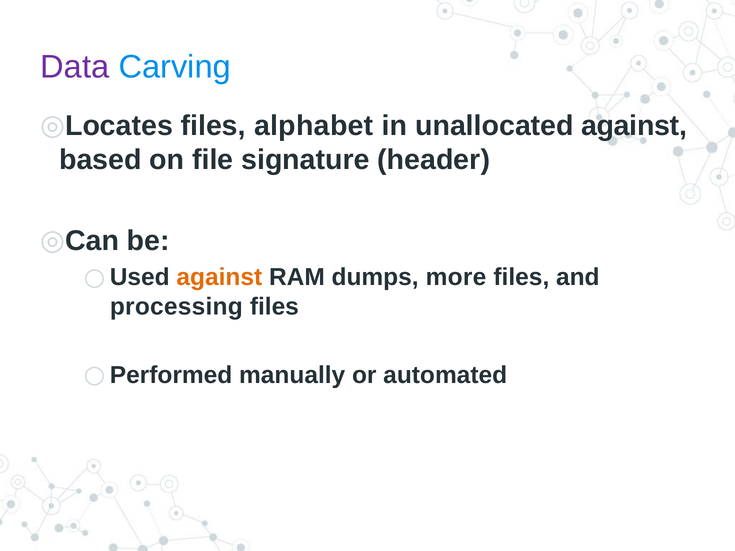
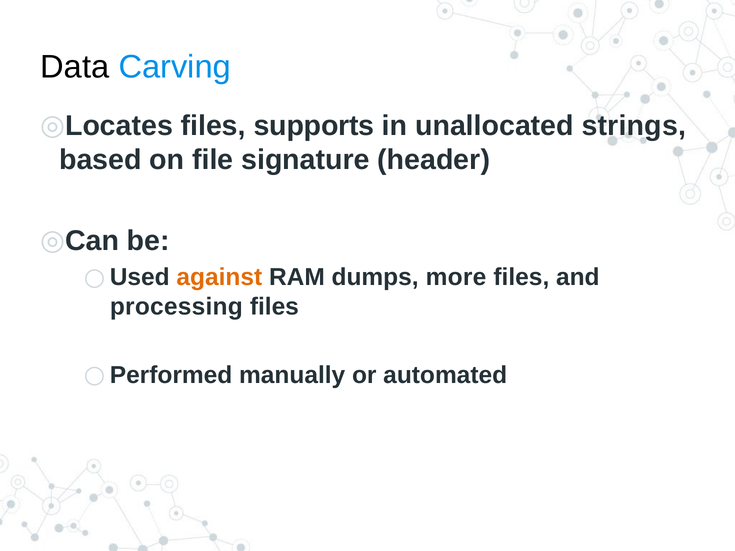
Data colour: purple -> black (75, 67)
alphabet: alphabet -> supports (314, 126)
unallocated against: against -> strings (634, 126)
